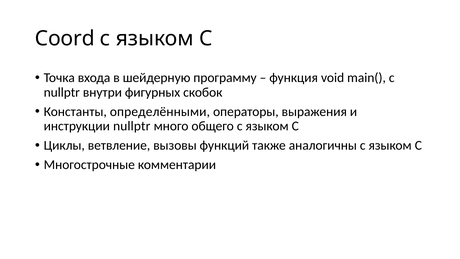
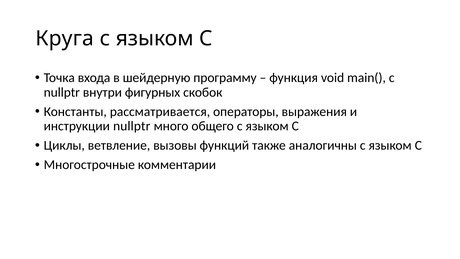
Coord: Coord -> Круга (65, 39)
определёнными: определёнными -> рассматривается (160, 112)
